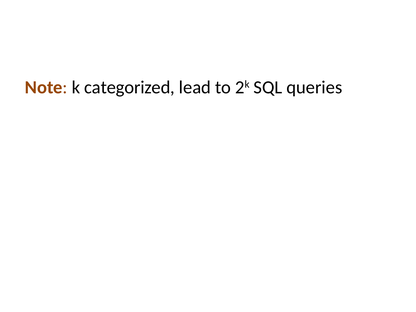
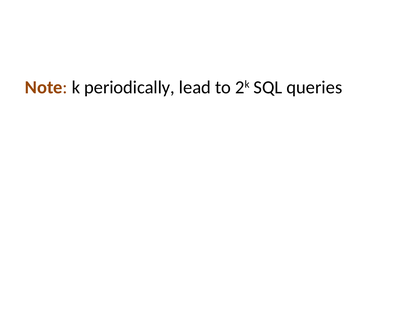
categorized: categorized -> periodically (130, 87)
